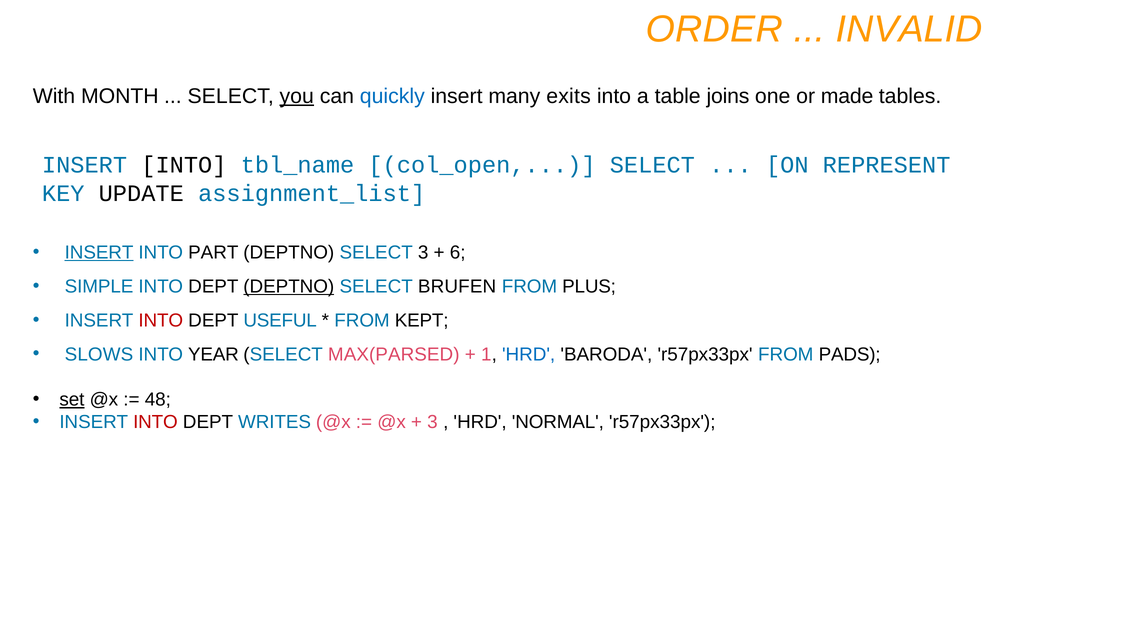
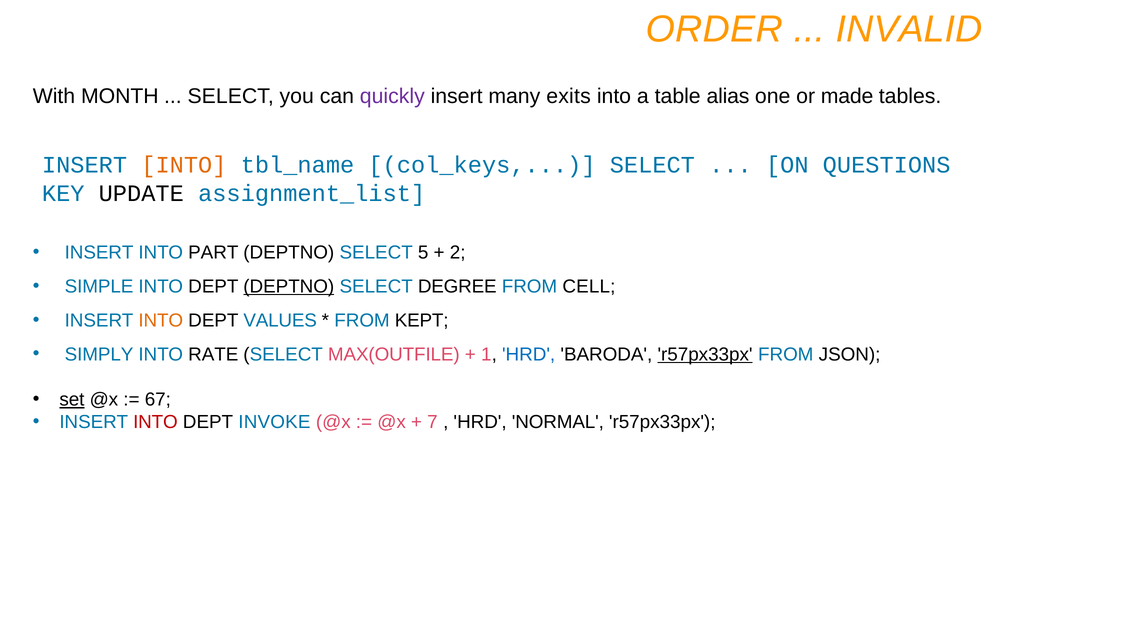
you underline: present -> none (297, 96)
quickly colour: blue -> purple (392, 96)
joins: joins -> alias (728, 96)
INTO colour: black -> orange (184, 165)
col_open: col_open -> col_keys (482, 165)
REPRESENT: REPRESENT -> QUESTIONS (887, 165)
INSERT underline: present -> none (99, 253)
SELECT 3: 3 -> 5 (423, 253)
6: 6 -> 2 (458, 253)
BRUFEN: BRUFEN -> DEGREE (457, 287)
PLUS: PLUS -> CELL (589, 287)
INTO colour: red -> orange (161, 321)
USEFUL: USEFUL -> VALUES (280, 321)
SLOWS: SLOWS -> SIMPLY (99, 355)
YEAR: YEAR -> RATE (213, 355)
MAX(PARSED: MAX(PARSED -> MAX(OUTFILE (394, 355)
r57px33px underline: none -> present (705, 355)
PADS: PADS -> JSON (850, 355)
48: 48 -> 67 (158, 400)
WRITES: WRITES -> INVOKE (274, 422)
3: 3 -> 7 (432, 422)
